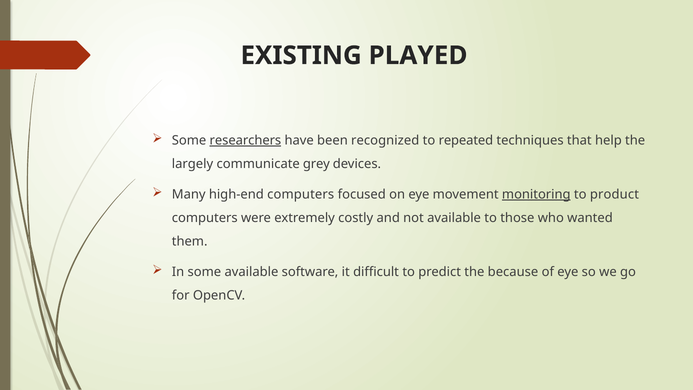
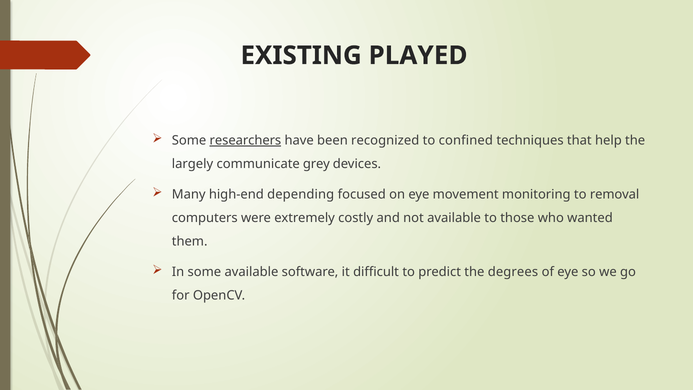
repeated: repeated -> confined (466, 140)
high-end computers: computers -> depending (301, 194)
monitoring underline: present -> none (536, 194)
product: product -> removal (615, 194)
because: because -> degrees (513, 272)
